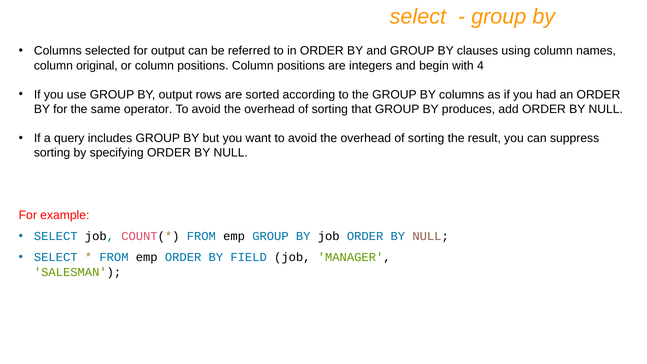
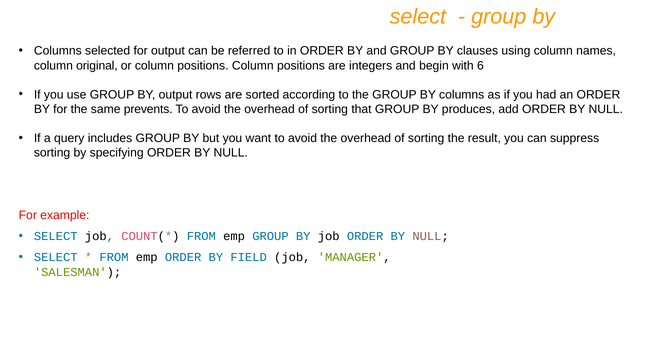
4: 4 -> 6 (480, 65)
operator: operator -> prevents (148, 109)
